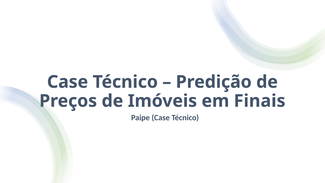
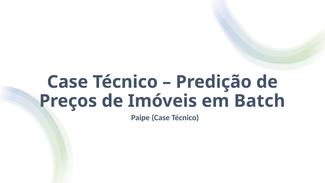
Finais: Finais -> Batch (260, 101)
